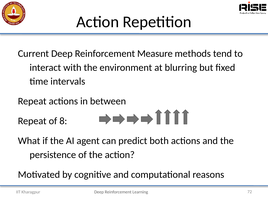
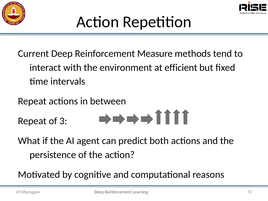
blurring: blurring -> efficient (181, 67)
8: 8 -> 3 (63, 121)
